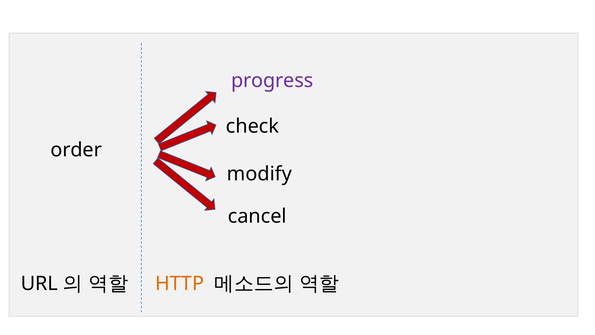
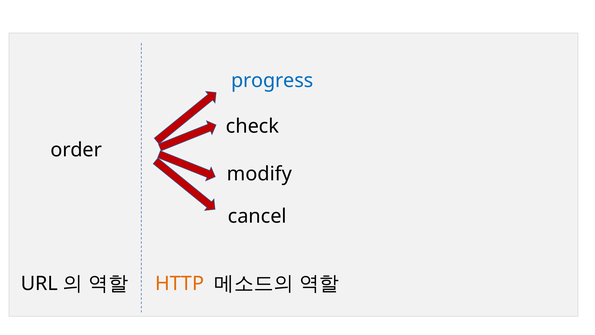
progress colour: purple -> blue (272, 81)
